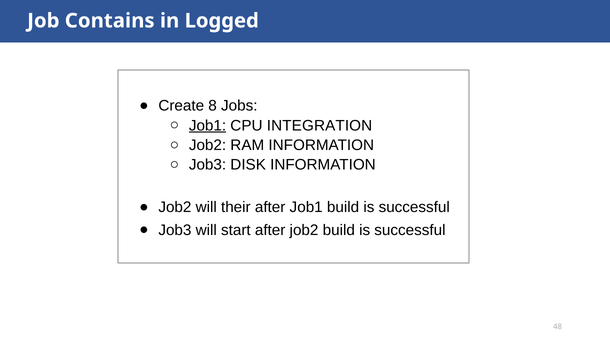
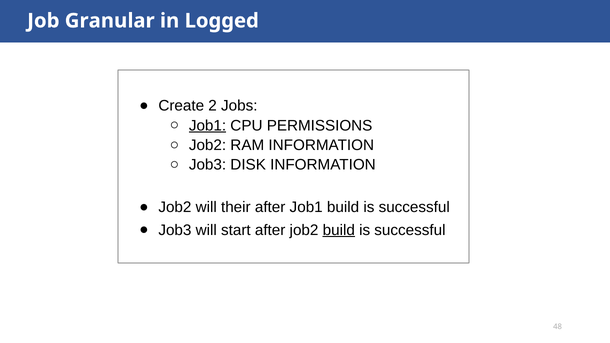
Contains: Contains -> Granular (110, 21)
8: 8 -> 2 (213, 106)
INTEGRATION: INTEGRATION -> PERMISSIONS (320, 126)
build underline: none -> present (339, 230)
